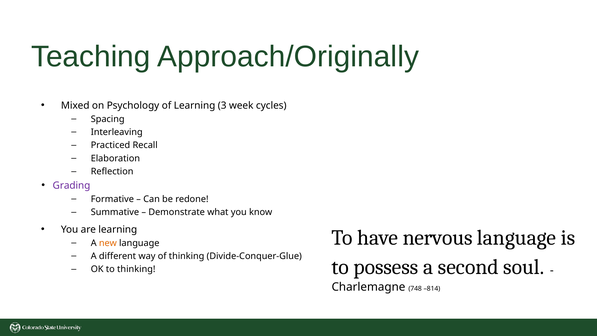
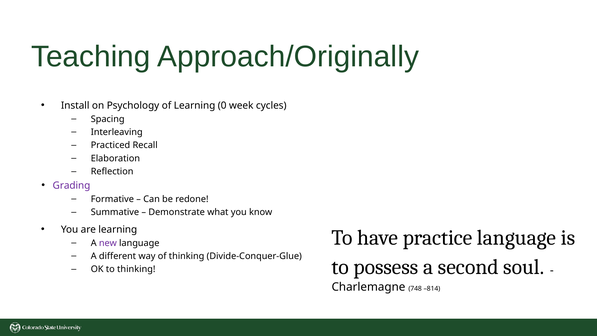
Mixed: Mixed -> Install (75, 105)
3: 3 -> 0 (222, 105)
nervous: nervous -> practice (438, 238)
new colour: orange -> purple (108, 243)
